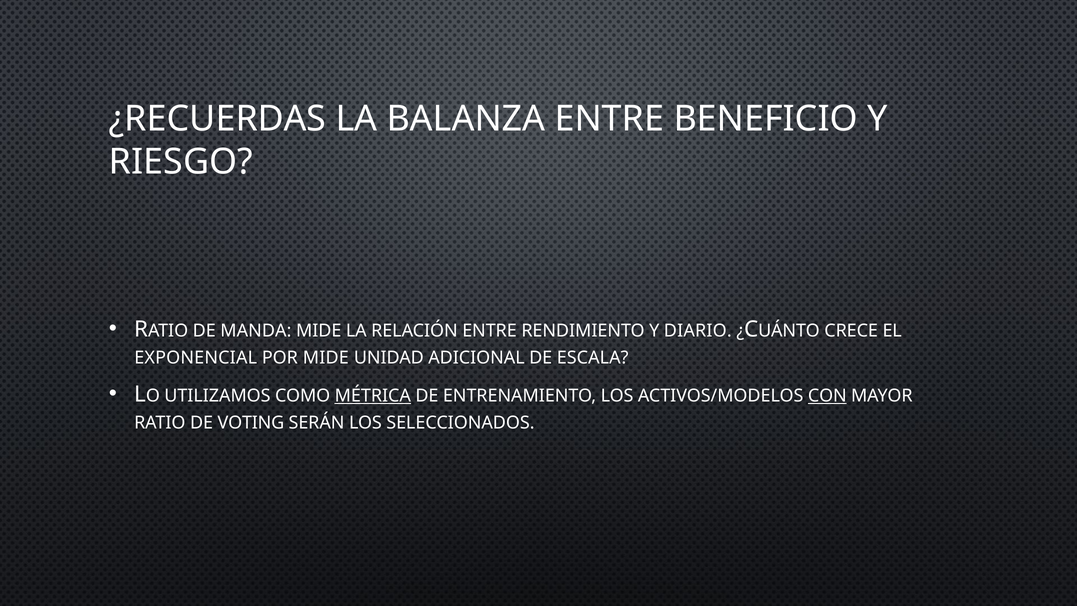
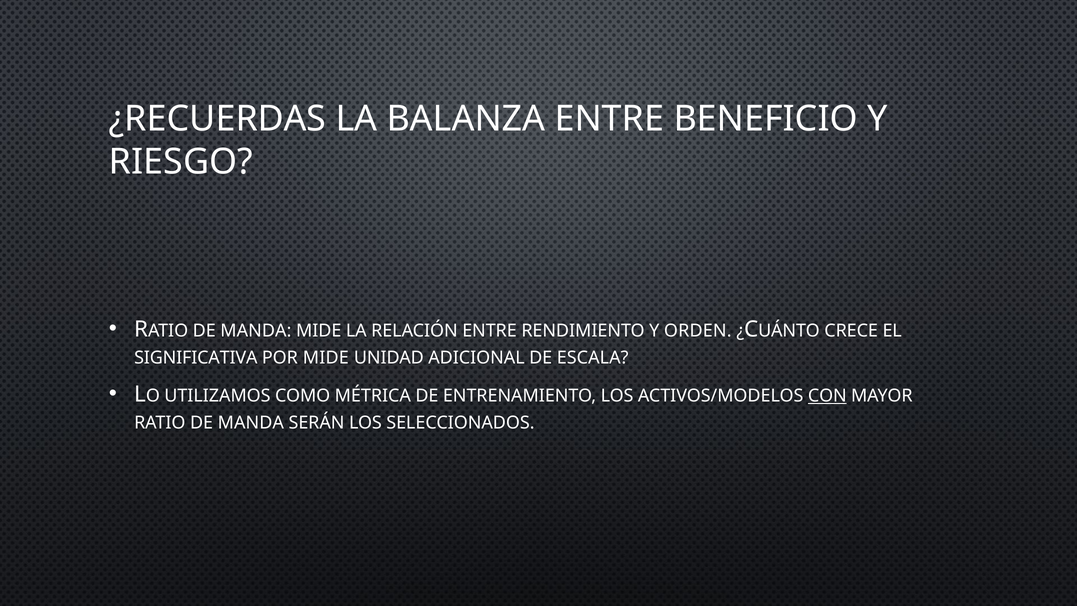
DIARIO: DIARIO -> ORDEN (698, 331)
EXPONENCIAL: EXPONENCIAL -> SIGNIFICATIVA (196, 358)
MÉTRICA underline: present -> none (373, 396)
RATIO DE VOTING: VOTING -> MANDA (251, 423)
